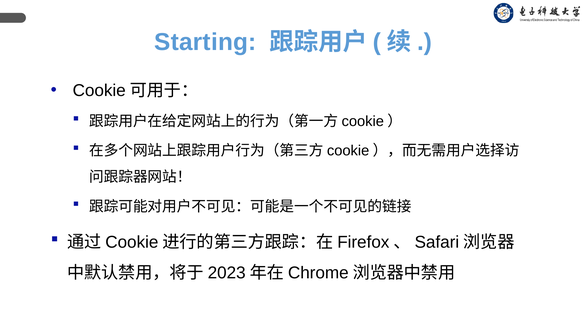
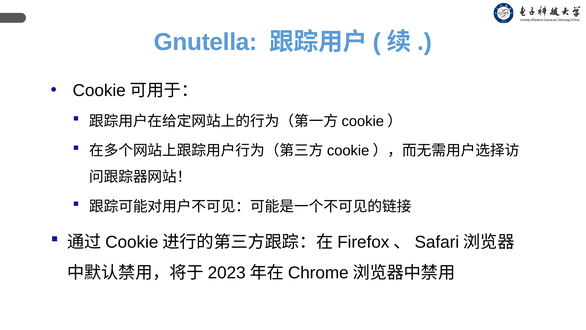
Starting: Starting -> Gnutella (206, 42)
